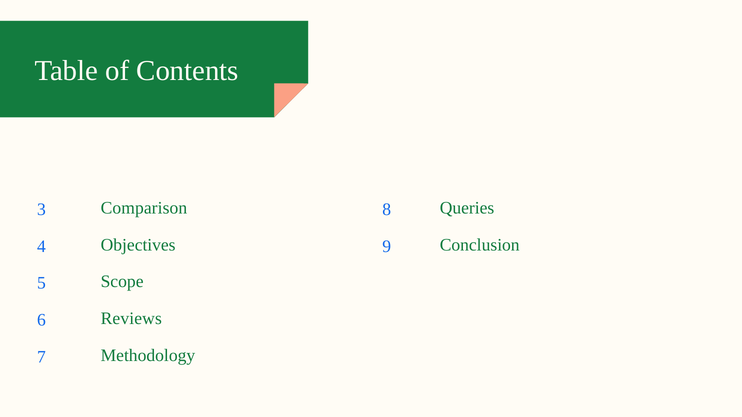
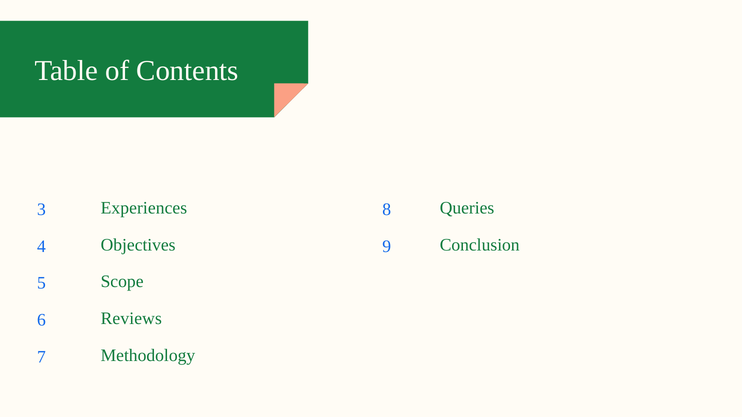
Comparison: Comparison -> Experiences (144, 208)
